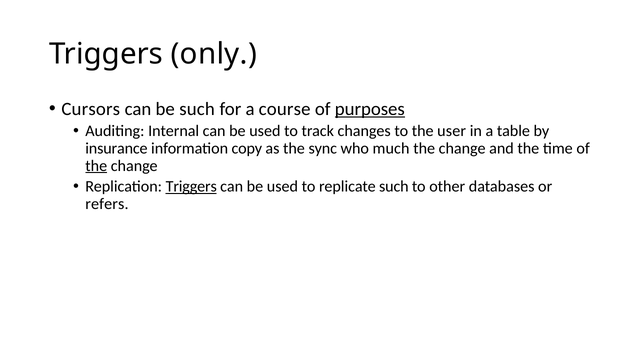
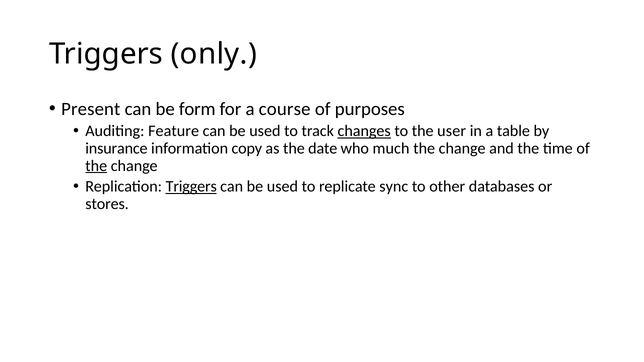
Cursors: Cursors -> Present (91, 109)
be such: such -> form (197, 109)
purposes underline: present -> none (370, 109)
Internal: Internal -> Feature (174, 131)
changes underline: none -> present (364, 131)
sync: sync -> date (323, 148)
replicate such: such -> sync (394, 187)
refers: refers -> stores (107, 204)
